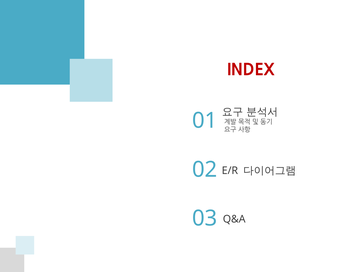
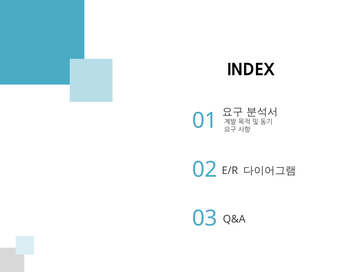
INDEX colour: red -> black (251, 70)
